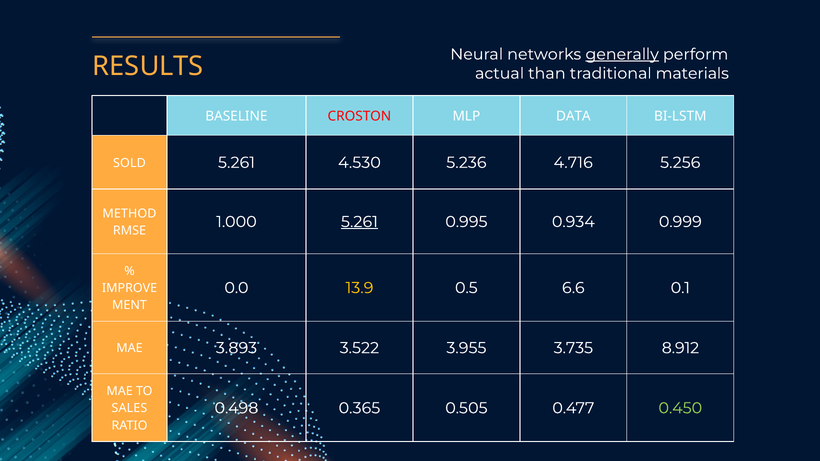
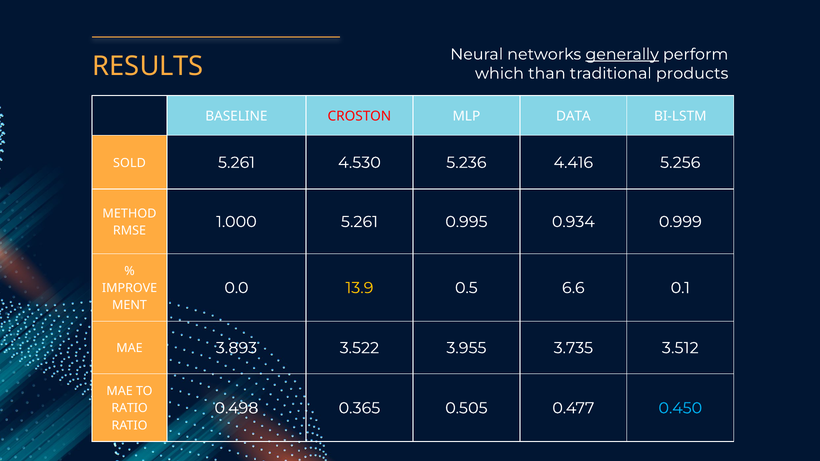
actual: actual -> which (499, 73)
materials: materials -> products (692, 73)
4.716: 4.716 -> 4.416 (573, 163)
5.261 underline: present -> none (359, 222)
8.912: 8.912 -> 3.512 (680, 348)
0.450 colour: light green -> light blue (680, 408)
SALES: SALES -> RATIO (130, 409)
